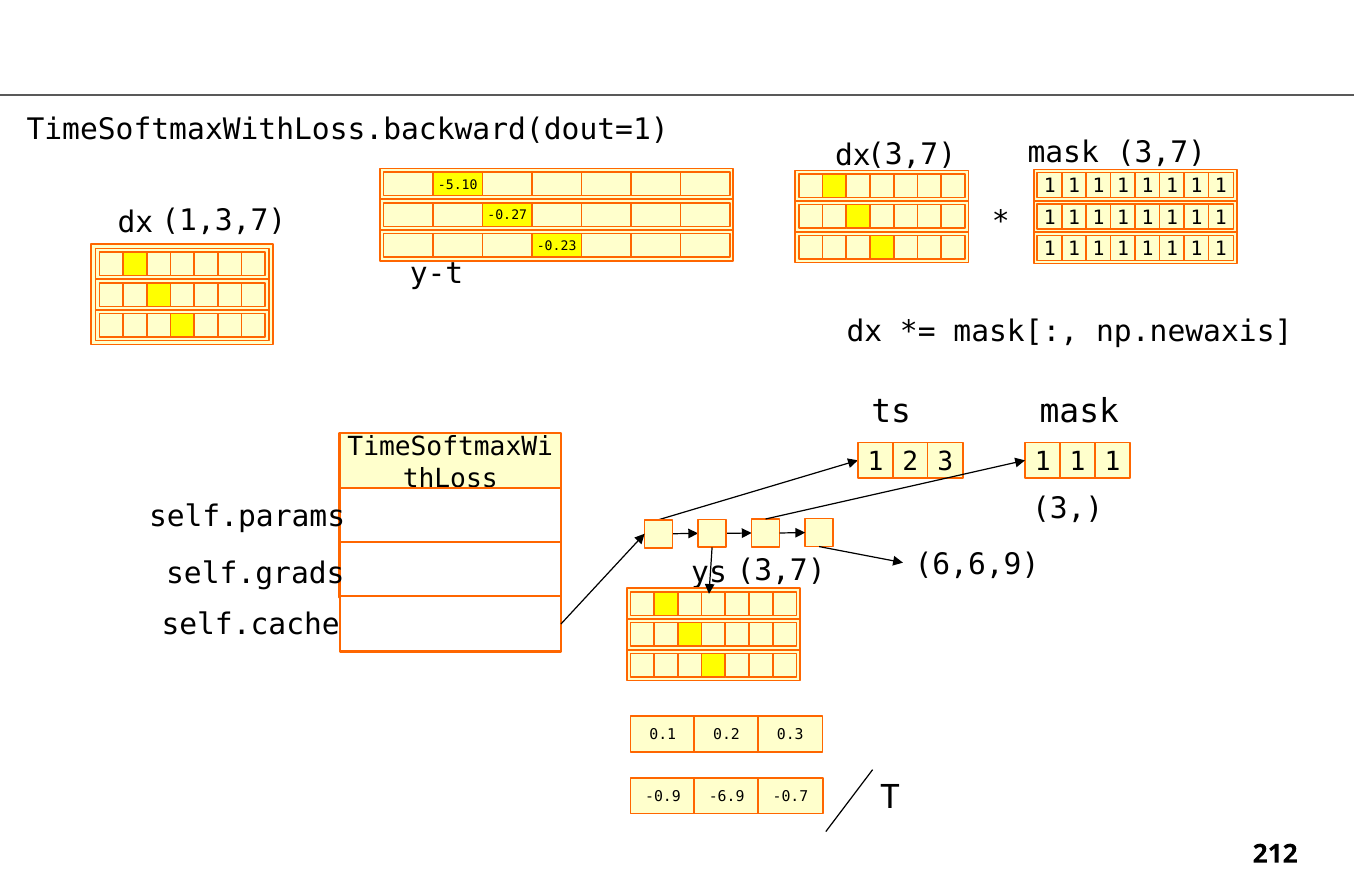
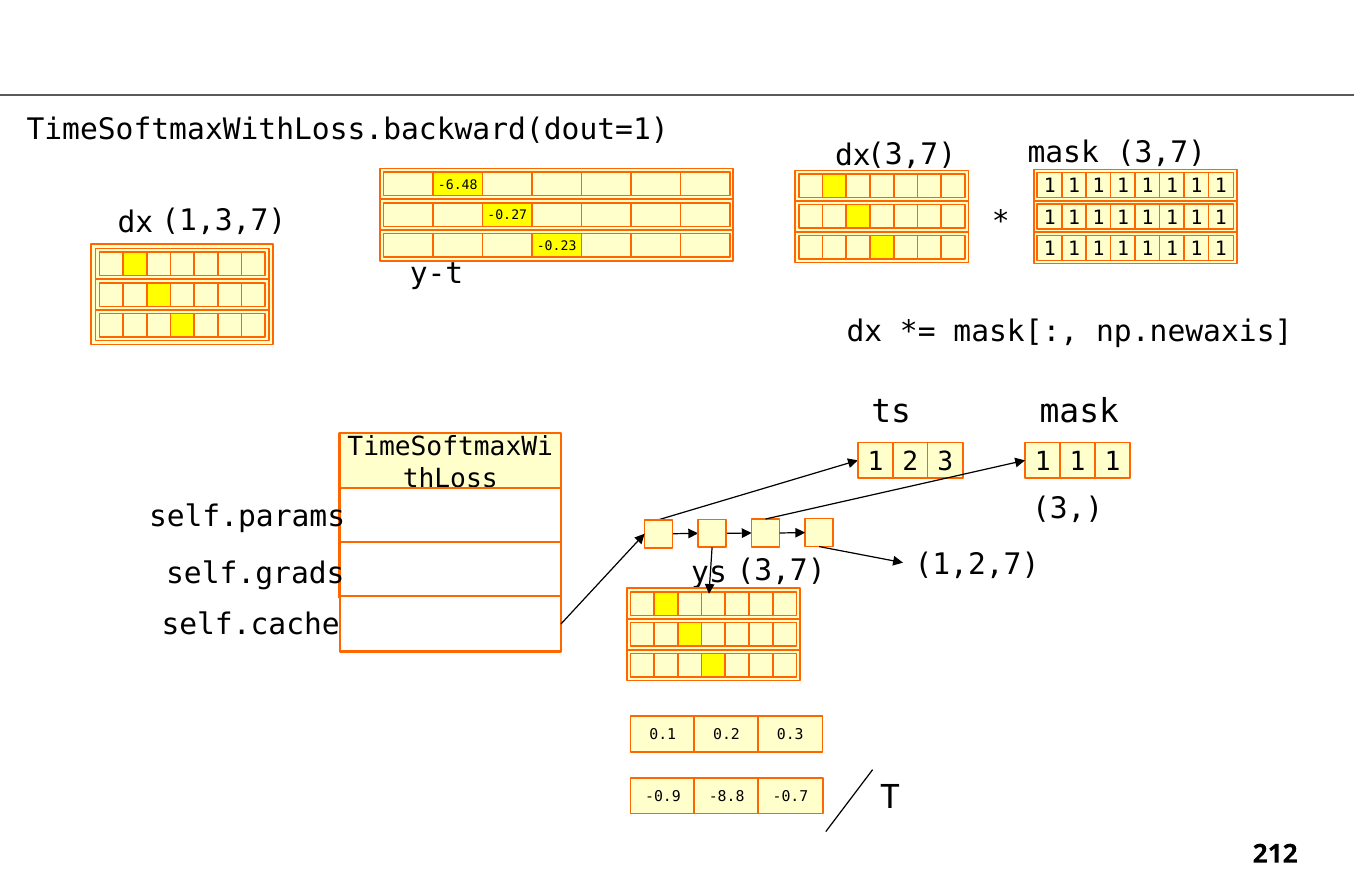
-5.10: -5.10 -> -6.48 (458, 185)
6,6,9: 6,6,9 -> 1,2,7 (977, 564)
-6.9: -6.9 -> -8.8 (727, 796)
